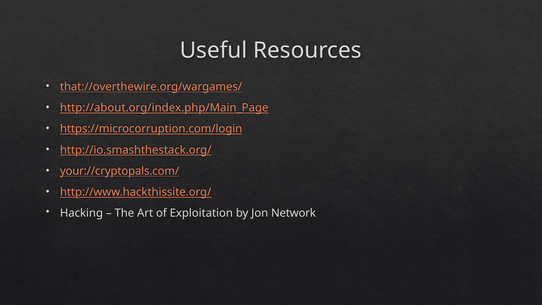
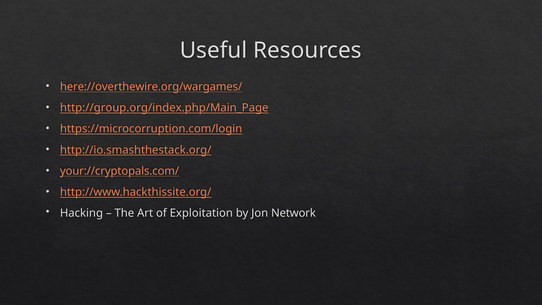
that://overthewire.org/wargames/: that://overthewire.org/wargames/ -> here://overthewire.org/wargames/ (151, 87)
http://about.org/index.php/Main_Page: http://about.org/index.php/Main_Page -> http://group.org/index.php/Main_Page (164, 108)
